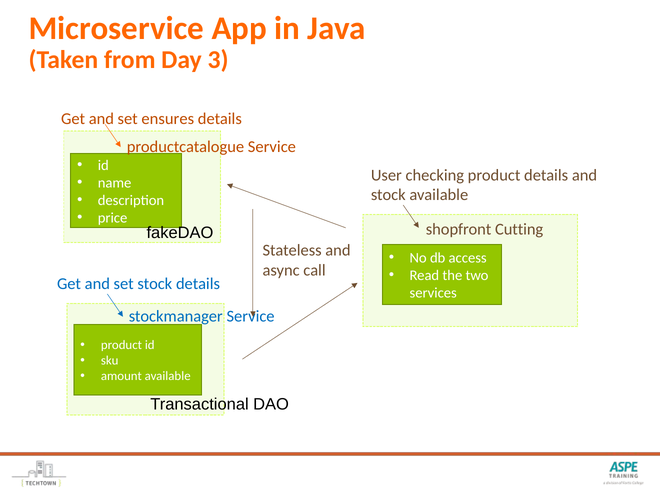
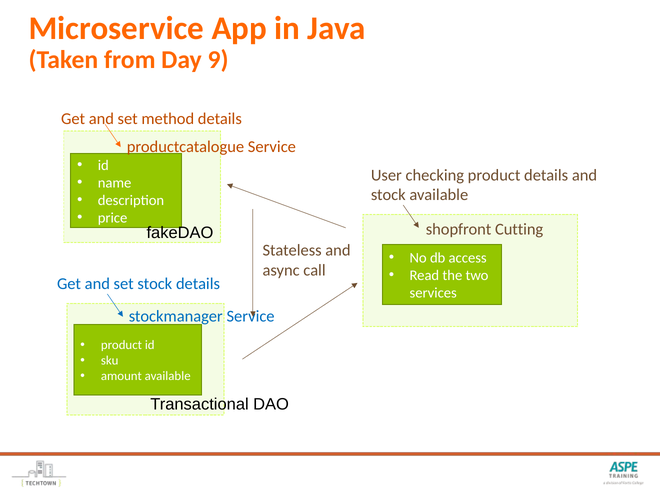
3: 3 -> 9 (218, 60)
ensures: ensures -> method (168, 119)
